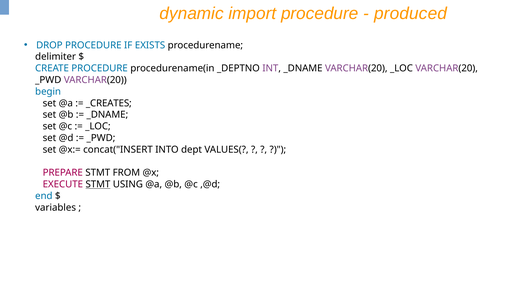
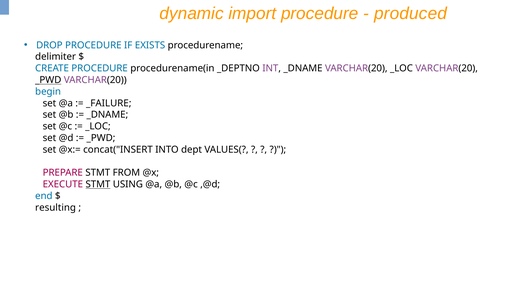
_PWD underline: none -> present (48, 80)
_CREATES: _CREATES -> _FAILURE (109, 103)
variables: variables -> resulting (56, 208)
